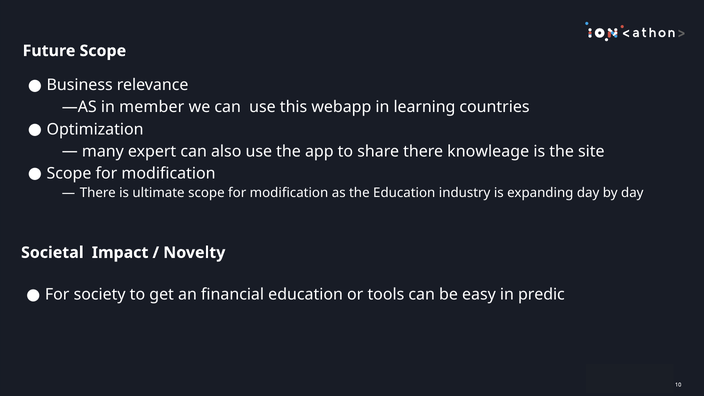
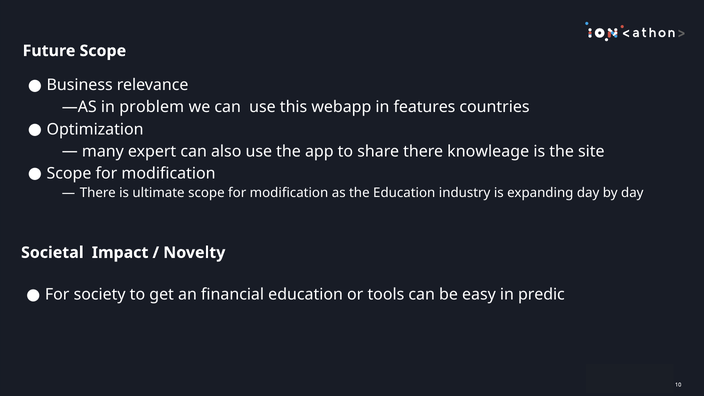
member: member -> problem (152, 107)
learning: learning -> features (424, 107)
